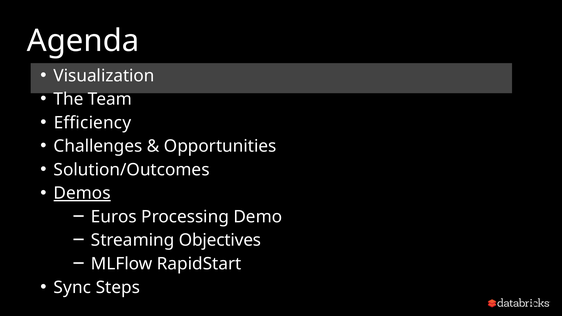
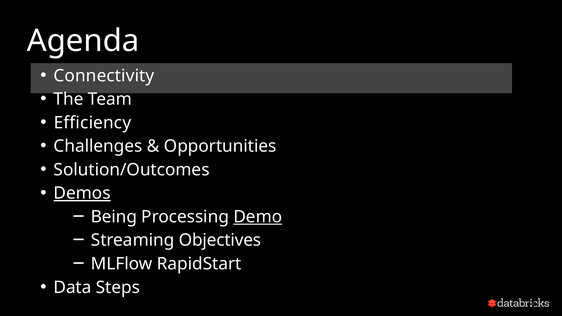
Visualization: Visualization -> Connectivity (104, 76)
Euros: Euros -> Being (114, 217)
Demo underline: none -> present (258, 217)
Sync: Sync -> Data (73, 287)
